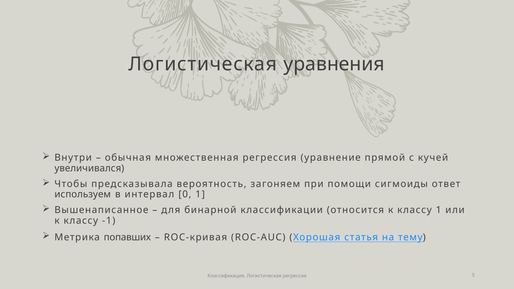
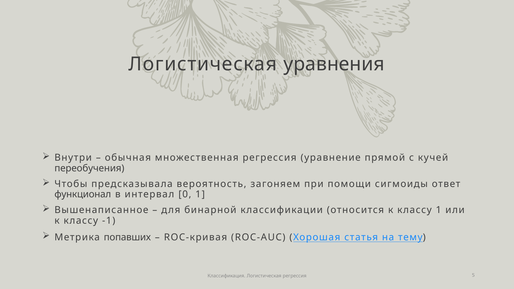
увеличивался: увеличивался -> переобучения (89, 168)
используем: используем -> функционал (83, 194)
